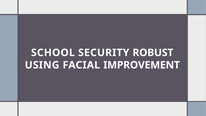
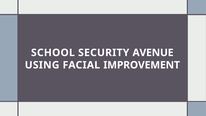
ROBUST: ROBUST -> AVENUE (153, 53)
